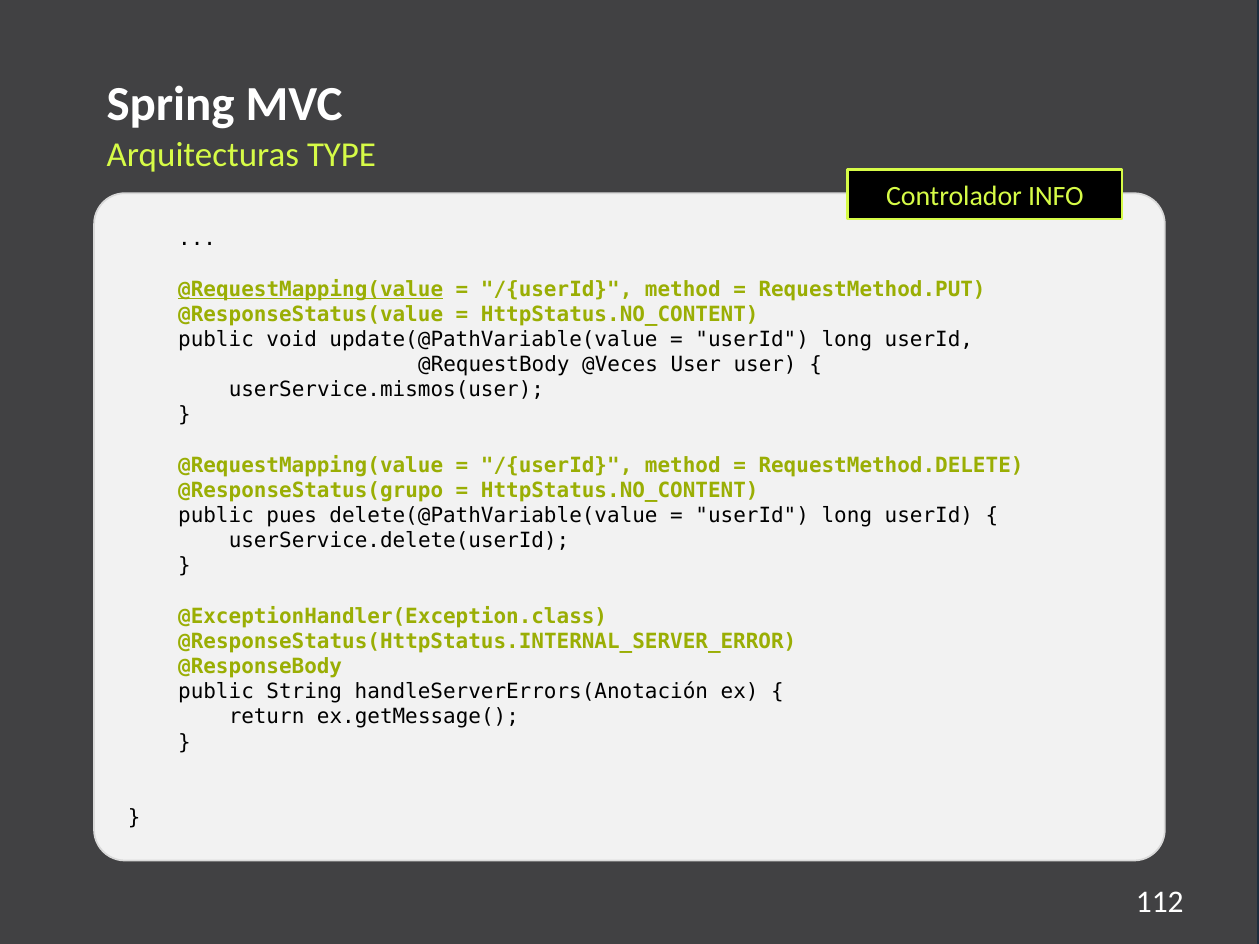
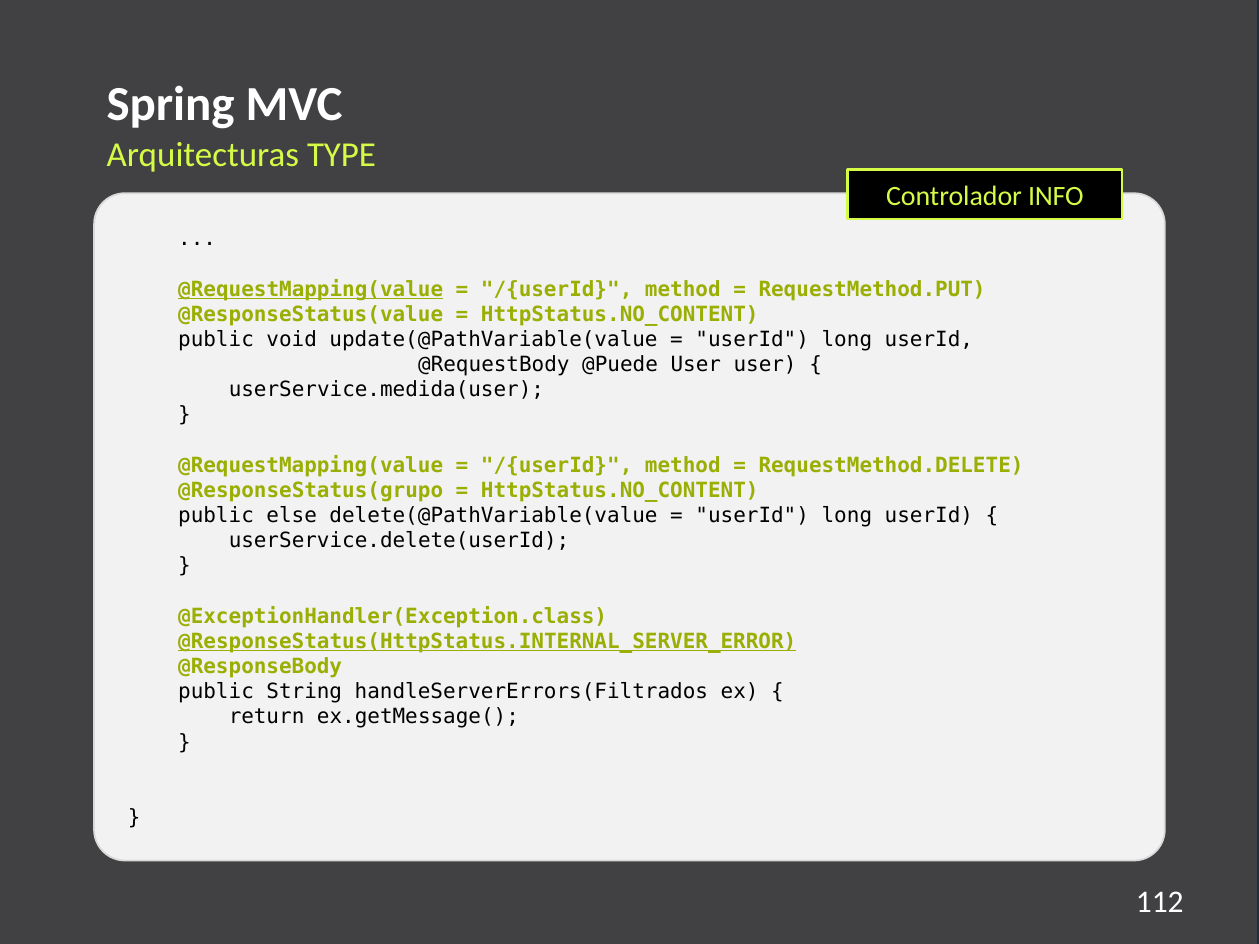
@Veces: @Veces -> @Puede (620, 365)
userService.mismos(user: userService.mismos(user -> userService.medida(user (386, 390)
pues: pues -> else (292, 516)
@ResponseStatus(HttpStatus.INTERNAL_SERVER_ERROR underline: none -> present (487, 642)
handleServerErrors(Anotación: handleServerErrors(Anotación -> handleServerErrors(Filtrados (531, 692)
